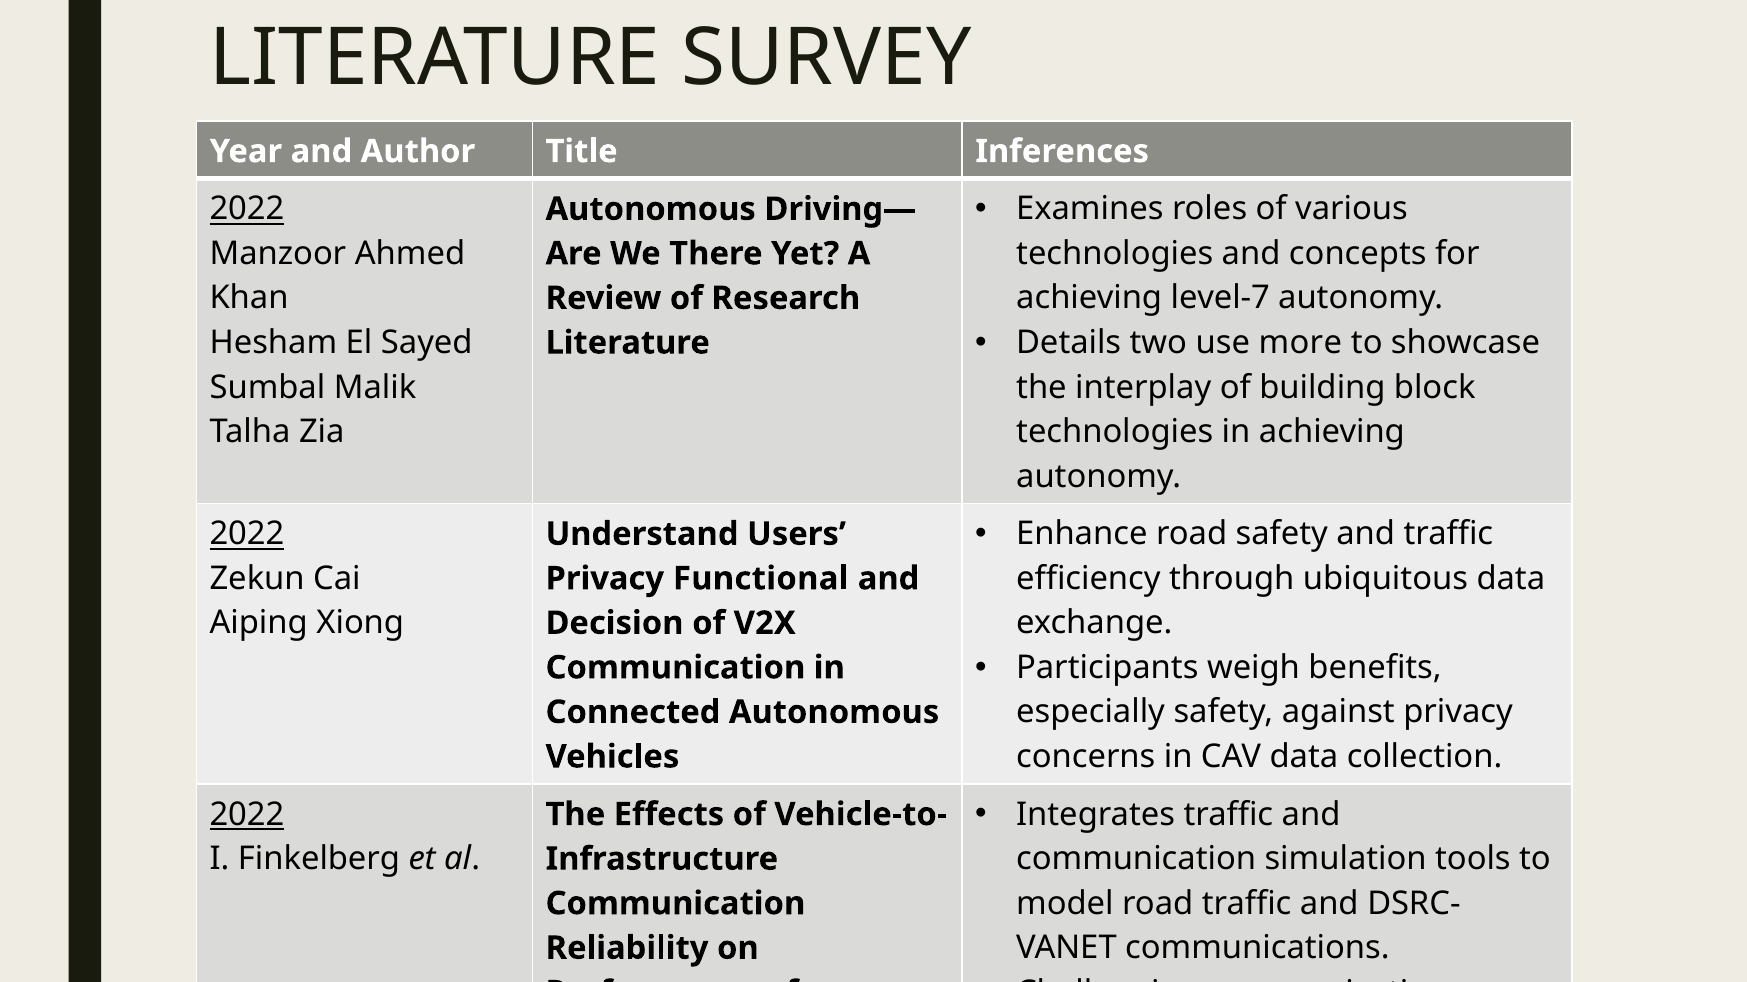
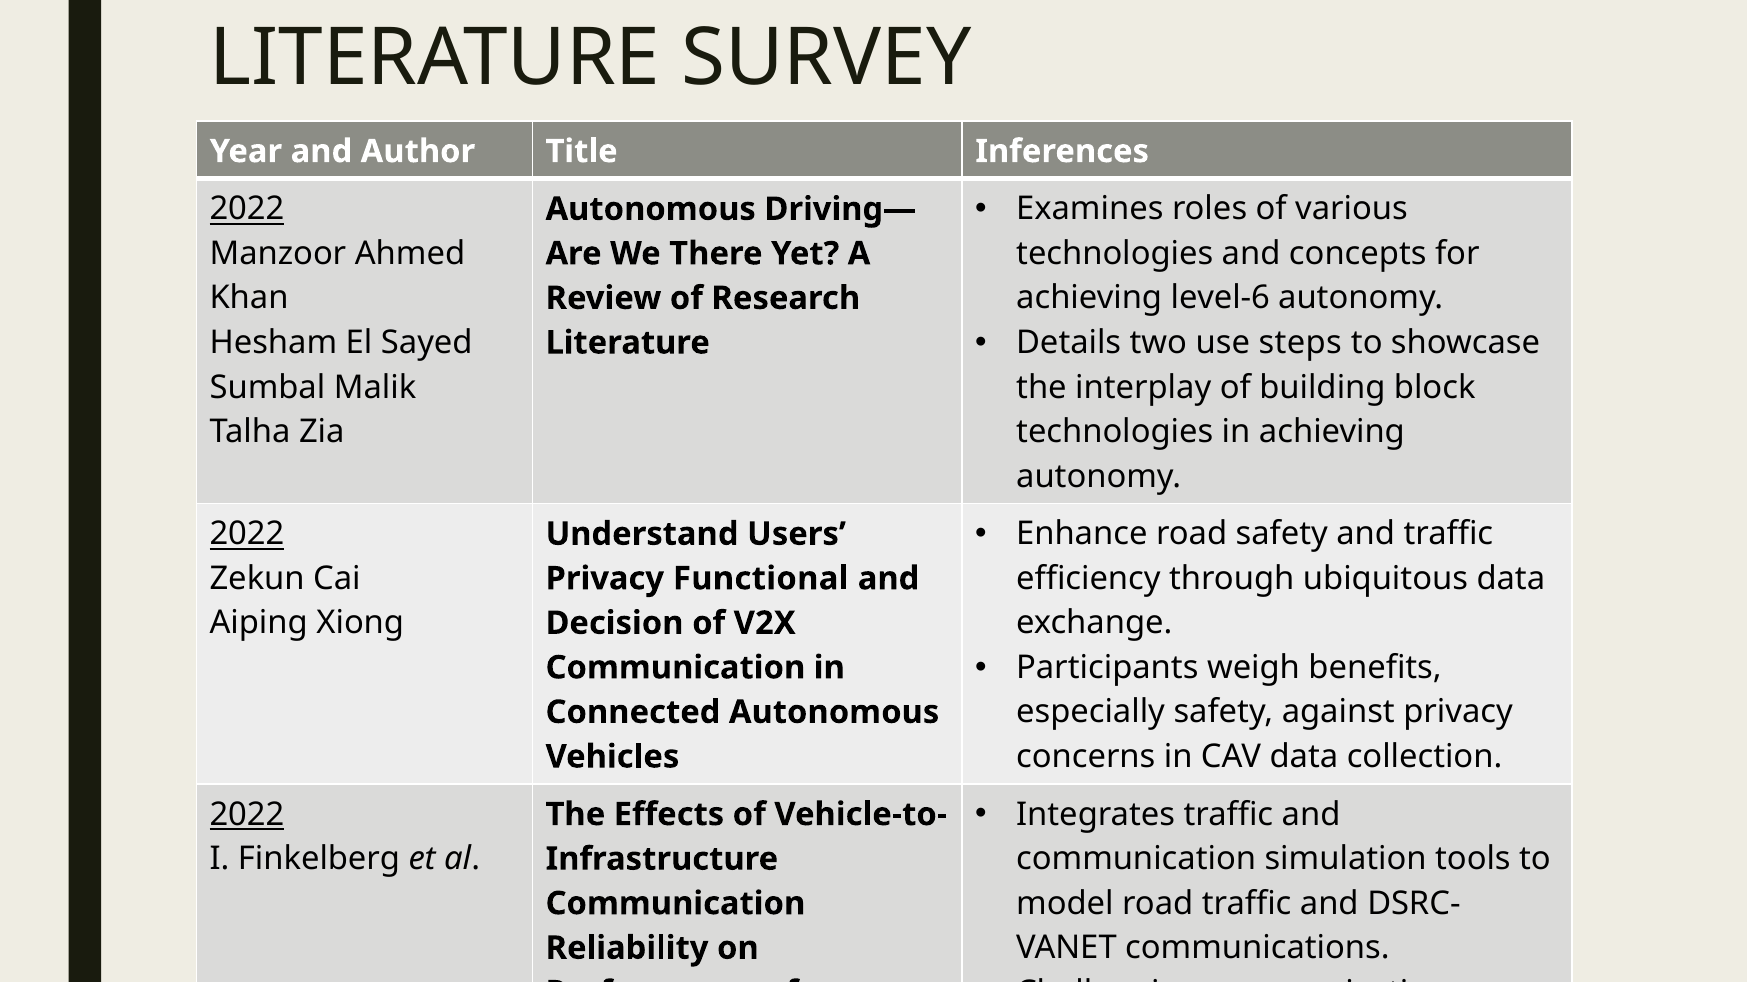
level-7: level-7 -> level-6 (1220, 298)
more: more -> steps (1300, 343)
